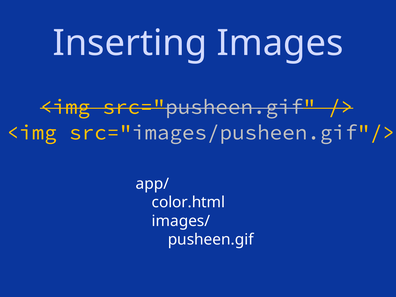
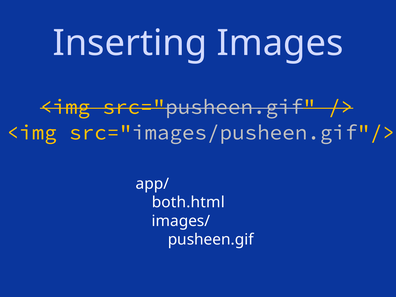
color.html: color.html -> both.html (188, 202)
